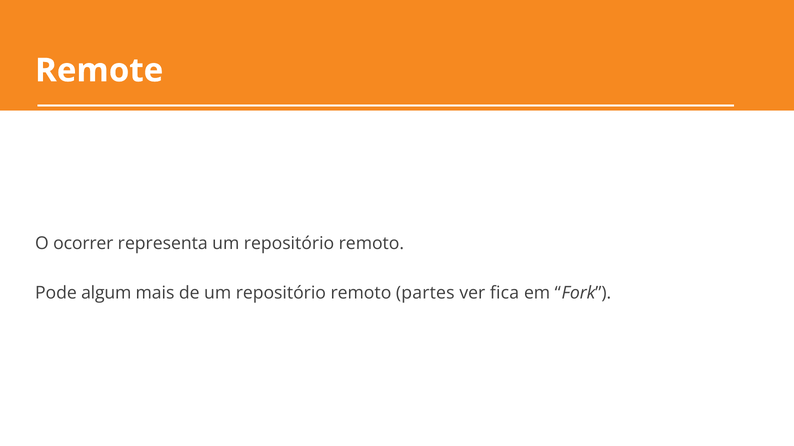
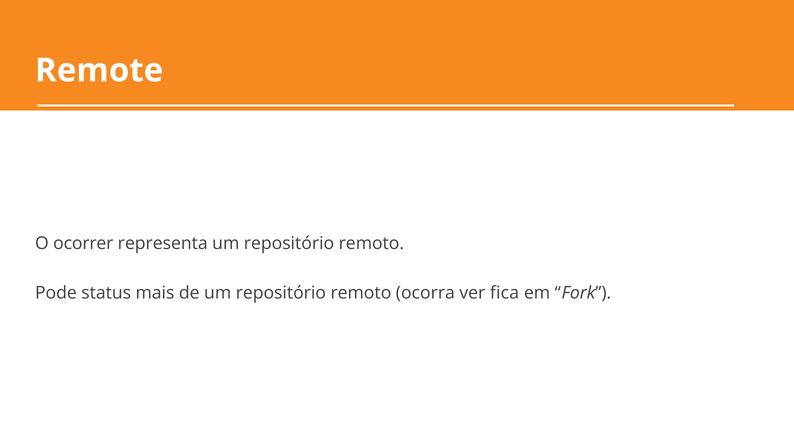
algum: algum -> status (106, 293)
partes: partes -> ocorra (425, 293)
